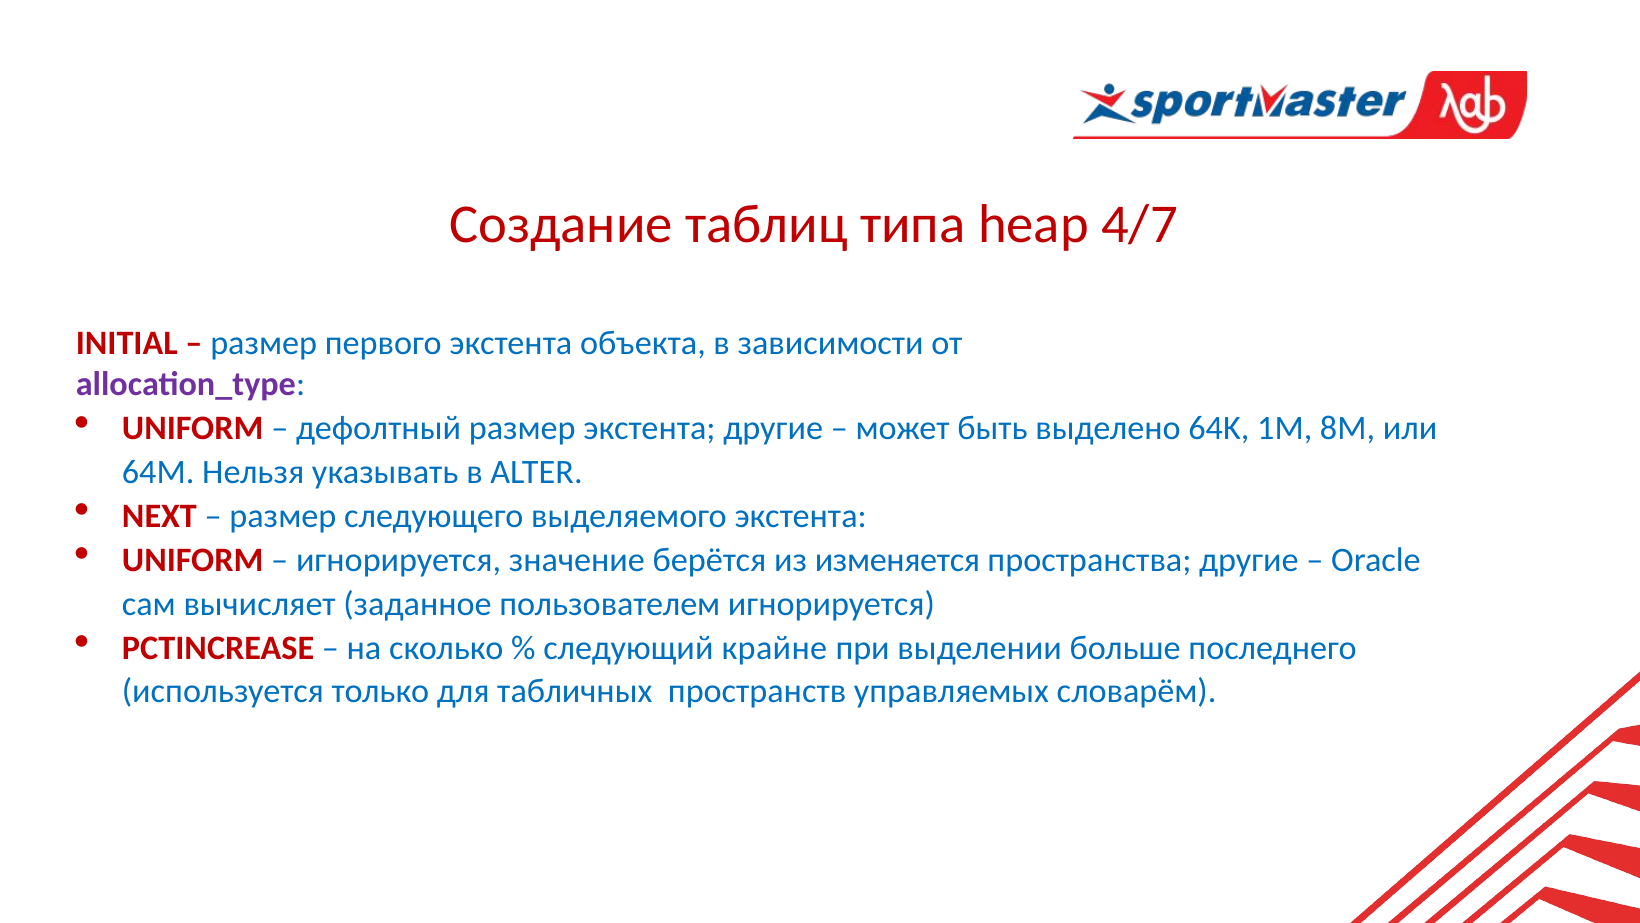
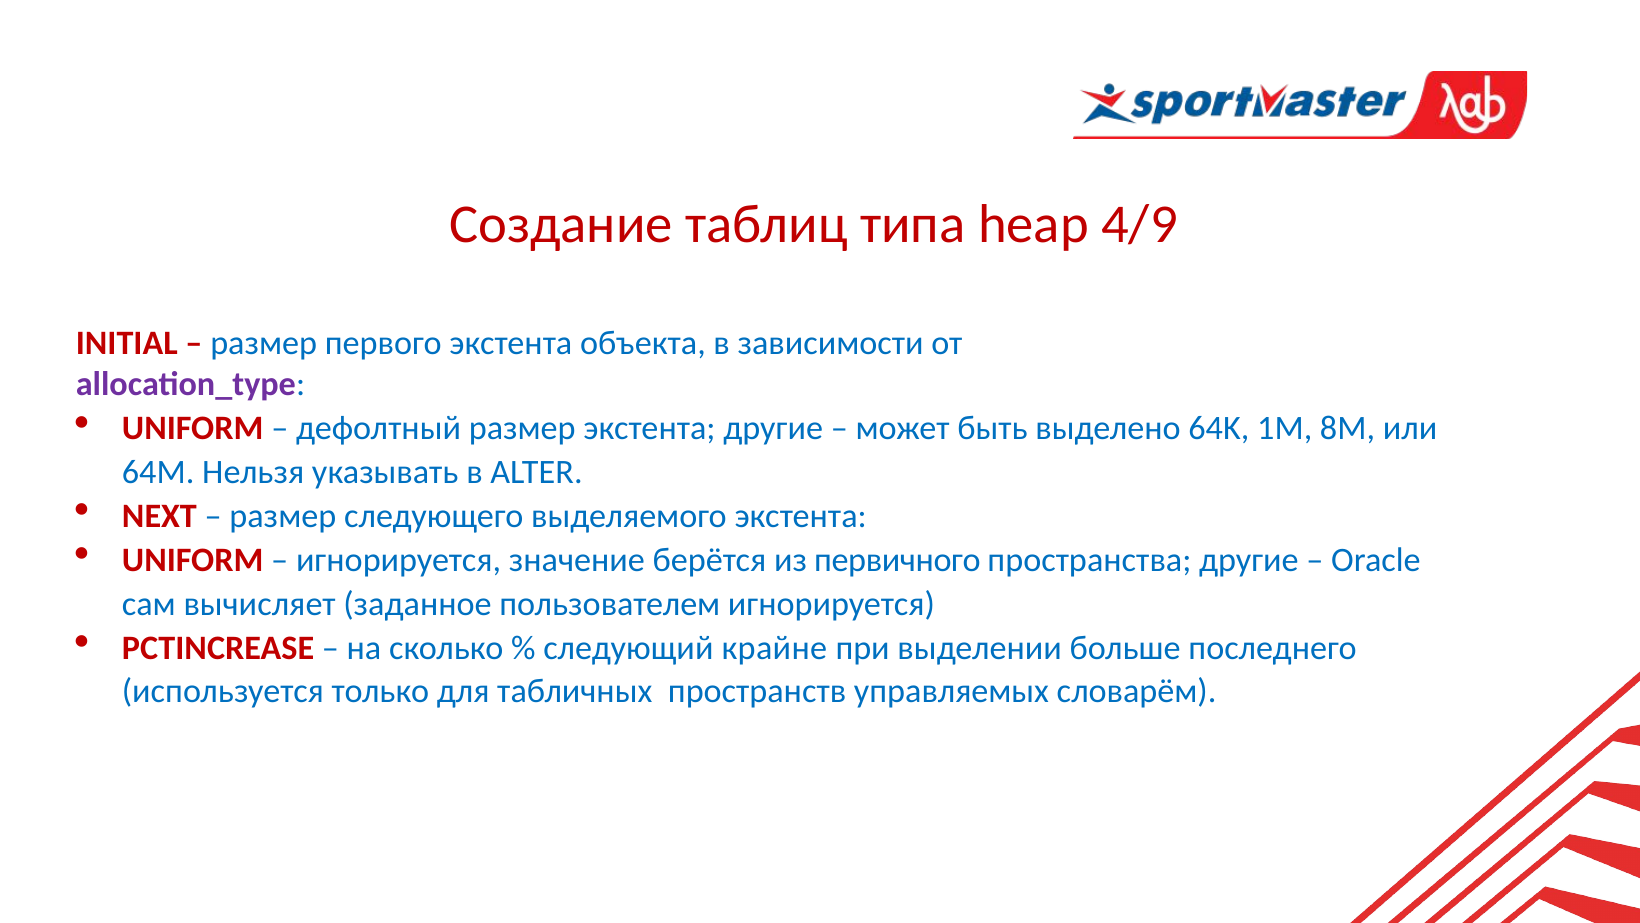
4/7: 4/7 -> 4/9 (1139, 224)
изменяется: изменяется -> первичного (897, 560)
